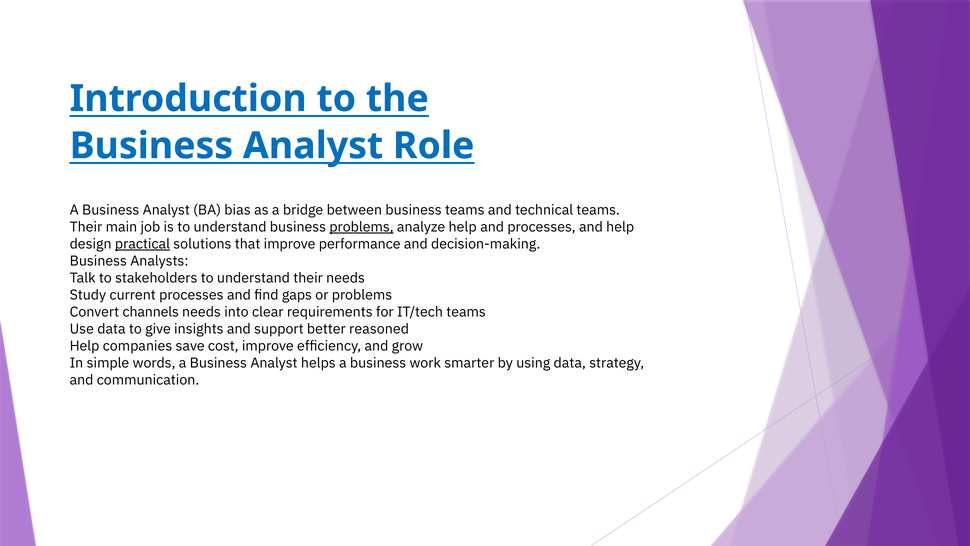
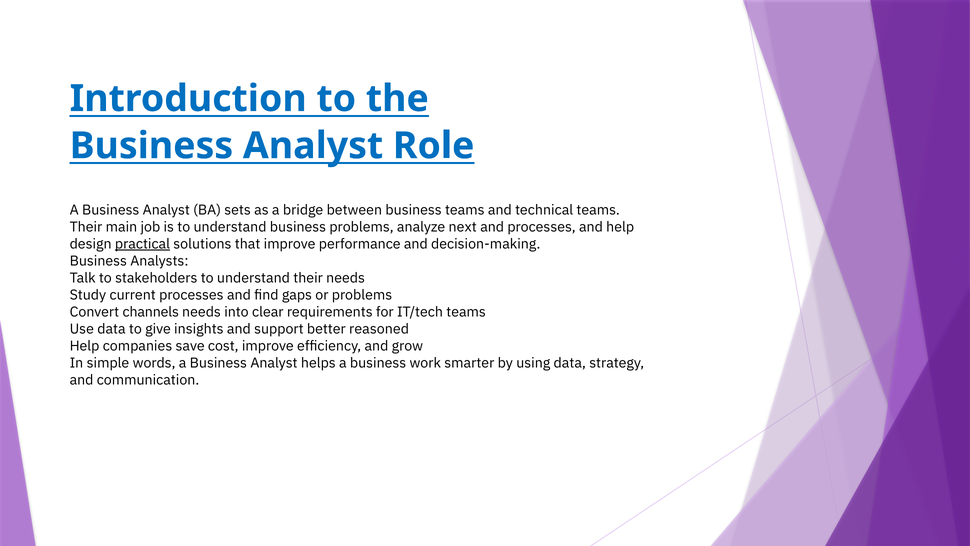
bias: bias -> sets (238, 210)
problems underline: present -> none (362, 227)
analyze help: help -> next (463, 227)
